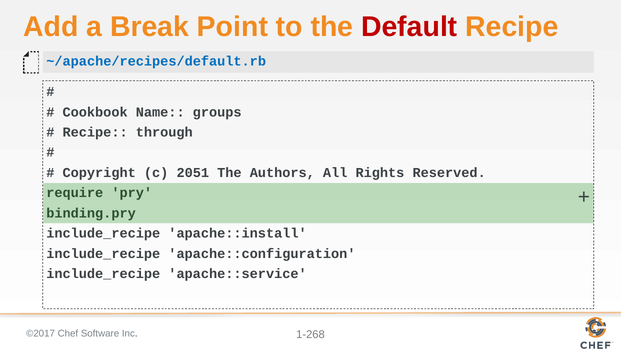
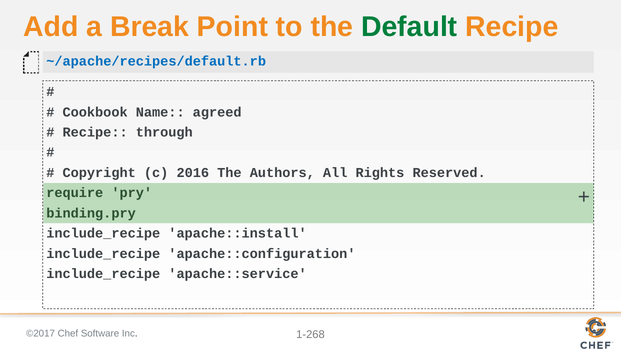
Default colour: red -> green (409, 27)
groups: groups -> agreed (217, 112)
2051: 2051 -> 2016 (193, 172)
